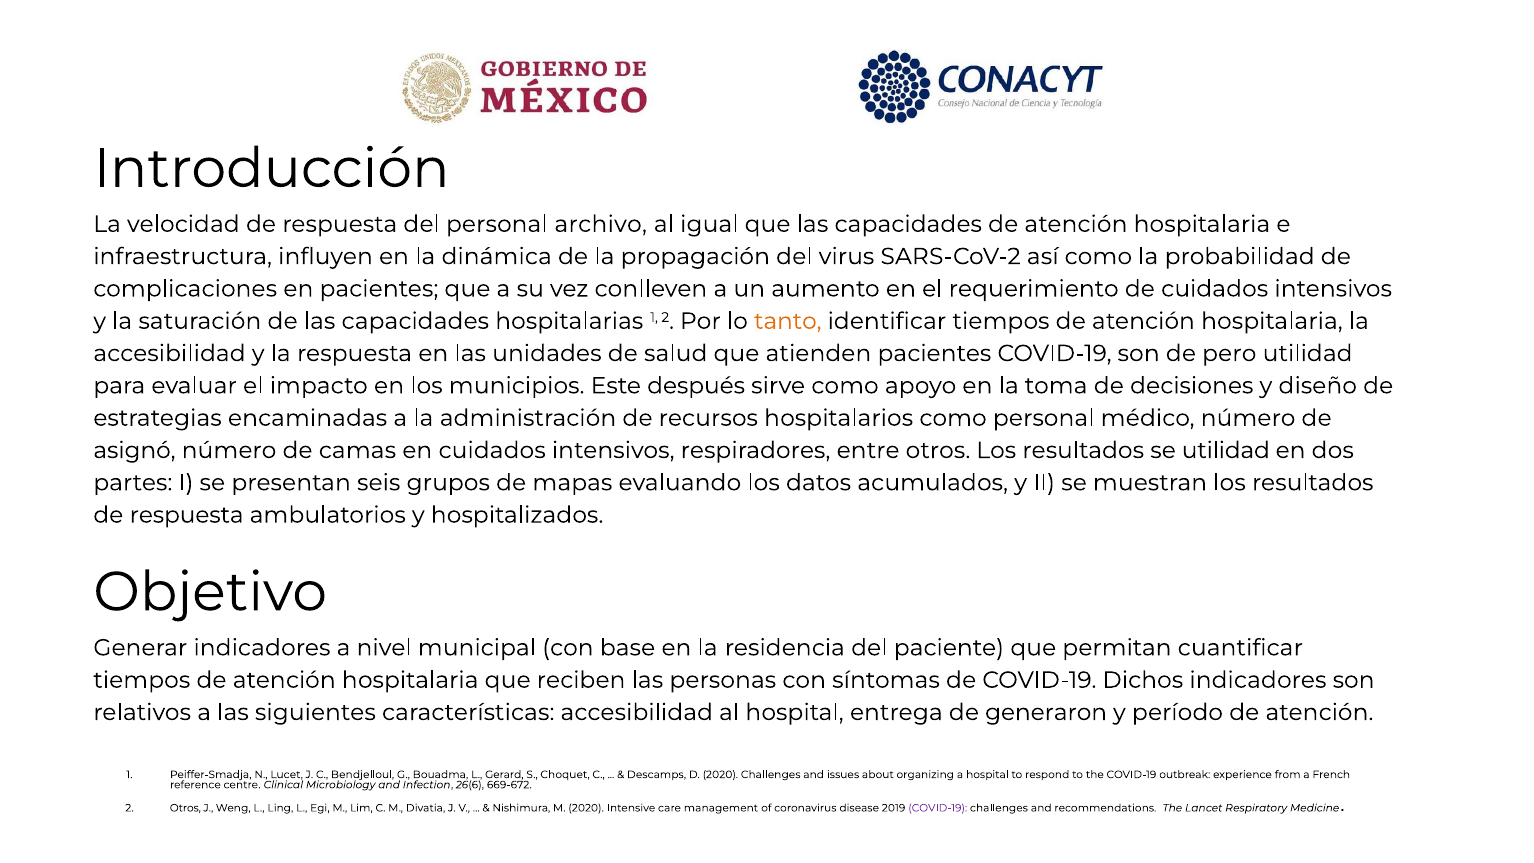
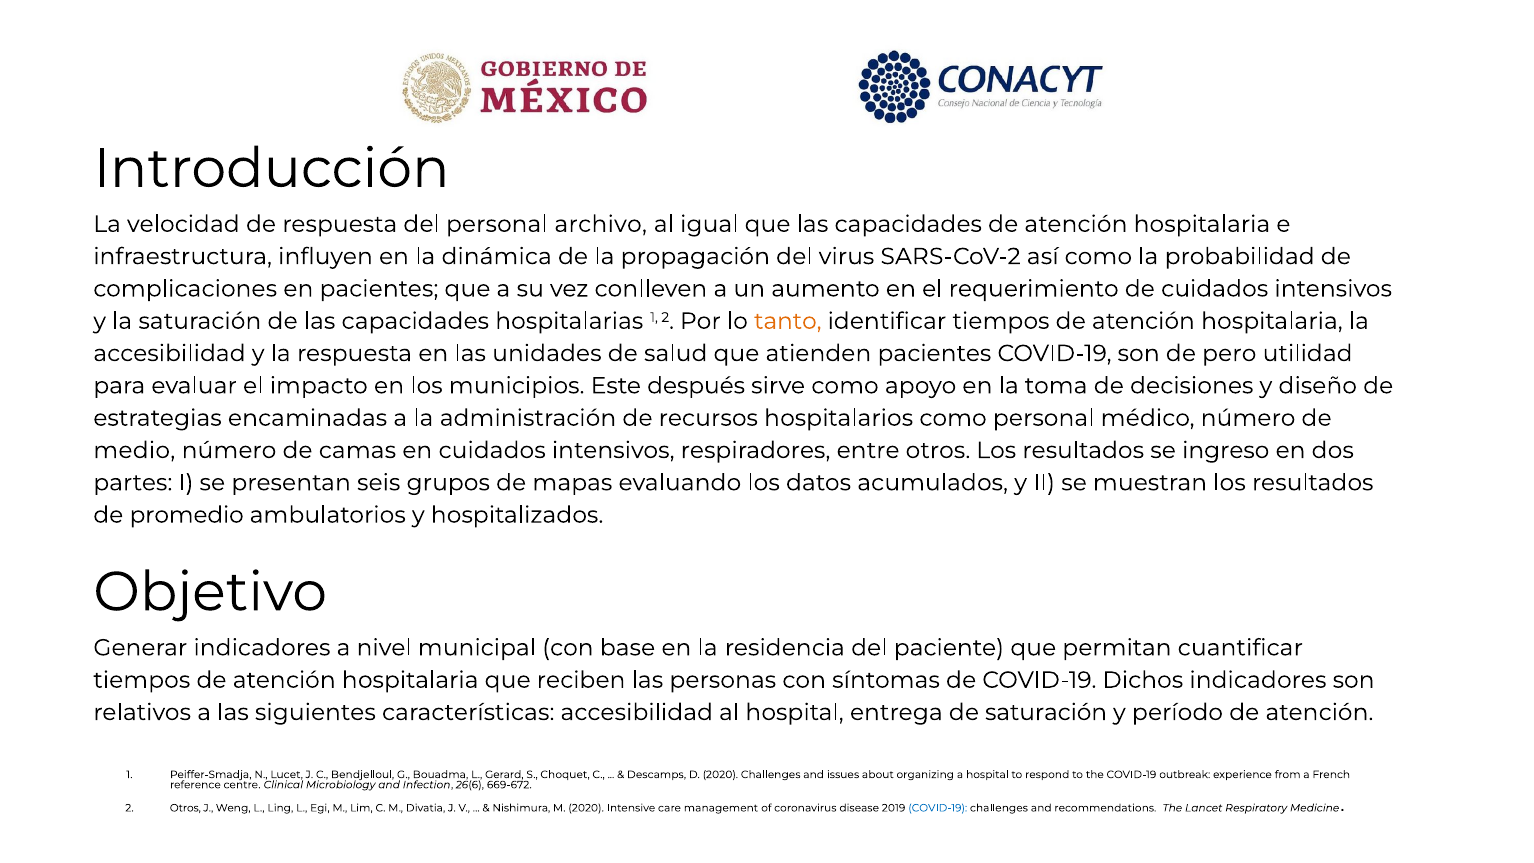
asignó: asignó -> medio (134, 450)
se utilidad: utilidad -> ingreso (1226, 450)
respuesta: respuesta -> promedio (187, 515)
de generaron: generaron -> saturación (1046, 712)
COVID-19 colour: purple -> blue (938, 808)
